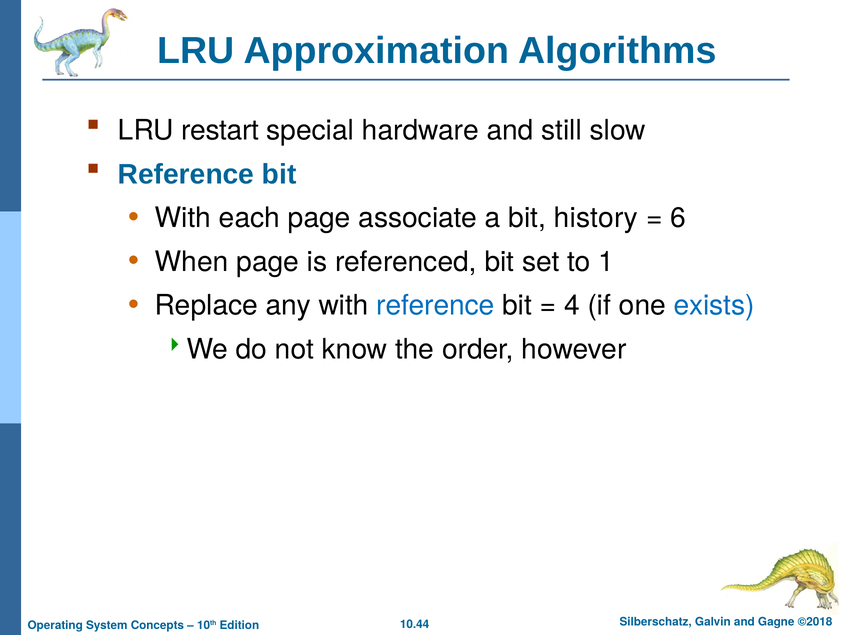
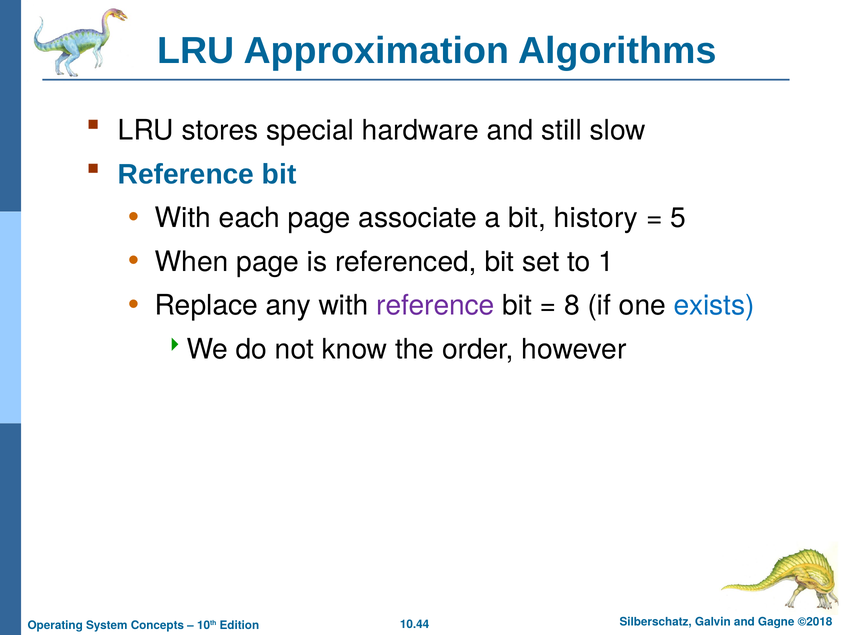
restart: restart -> stores (220, 130)
6: 6 -> 5 (678, 218)
reference colour: blue -> purple (435, 305)
4: 4 -> 8 (572, 305)
